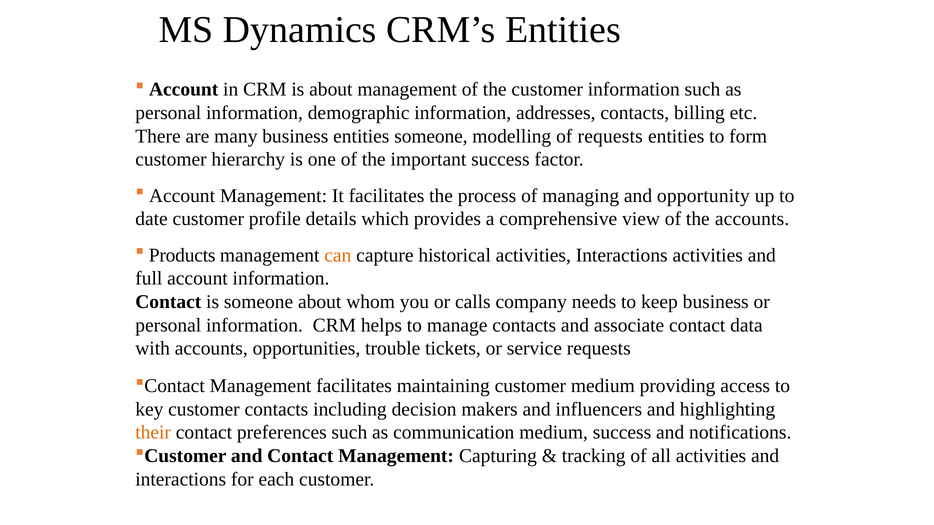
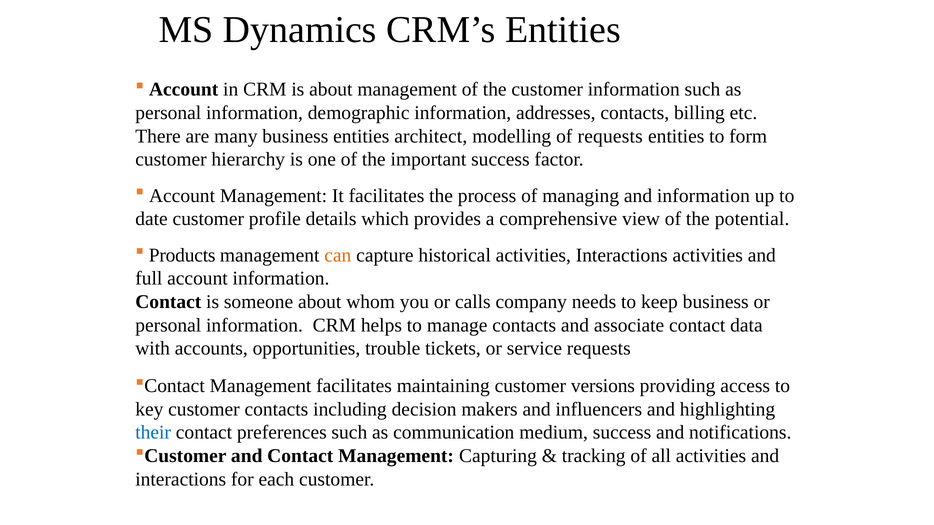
entities someone: someone -> architect (431, 136)
and opportunity: opportunity -> information (703, 196)
the accounts: accounts -> potential (752, 219)
customer medium: medium -> versions (603, 386)
their colour: orange -> blue (153, 433)
